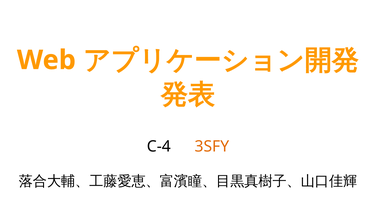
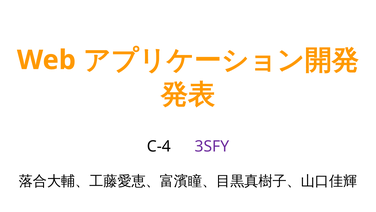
3SFY colour: orange -> purple (212, 146)
